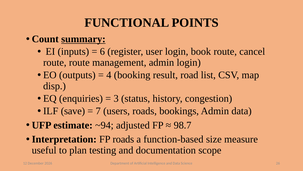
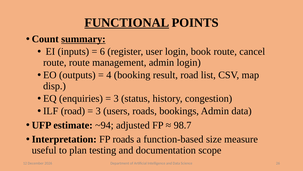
FUNCTIONAL underline: none -> present (127, 23)
ILF save: save -> road (73, 111)
7: 7 -> 3 (98, 111)
